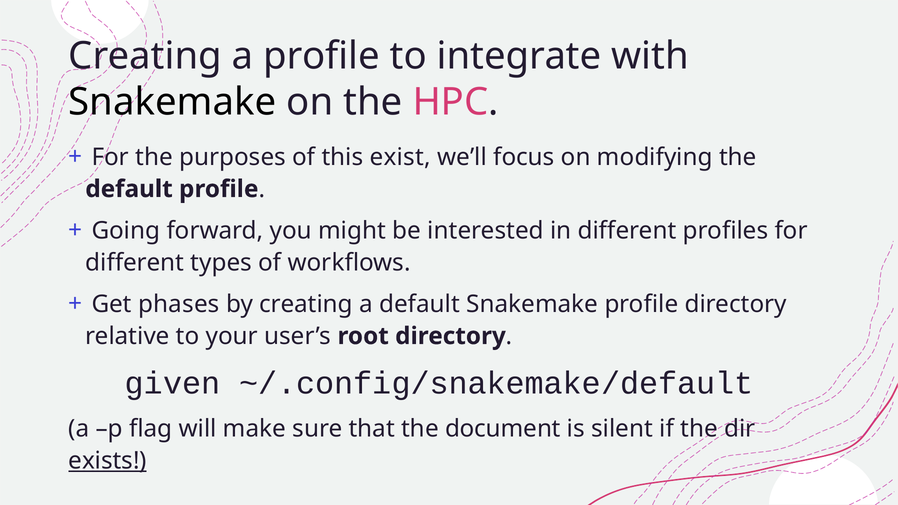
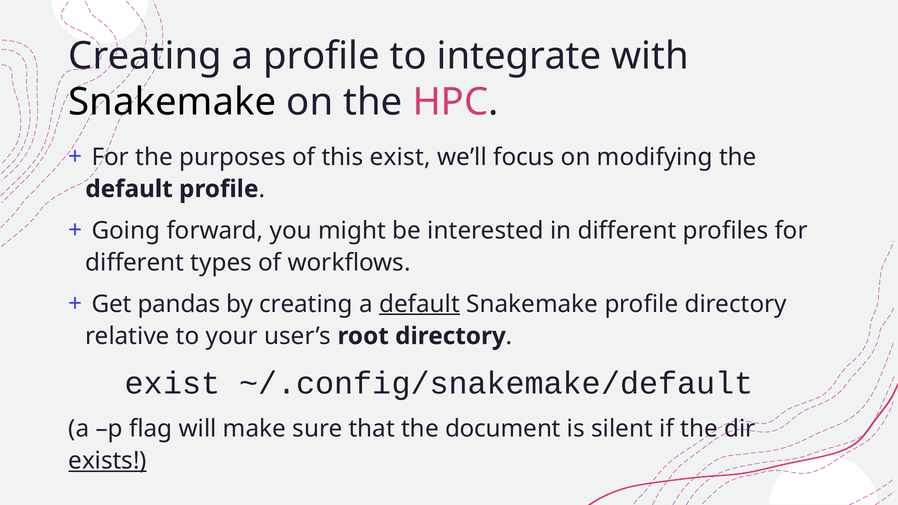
phases: phases -> pandas (179, 304)
default underline: none -> present (420, 304)
given: given -> exist (173, 384)
